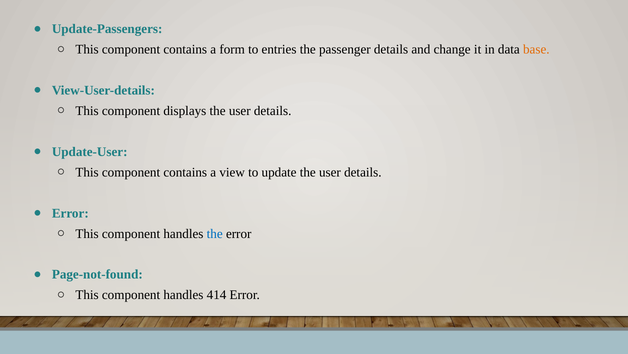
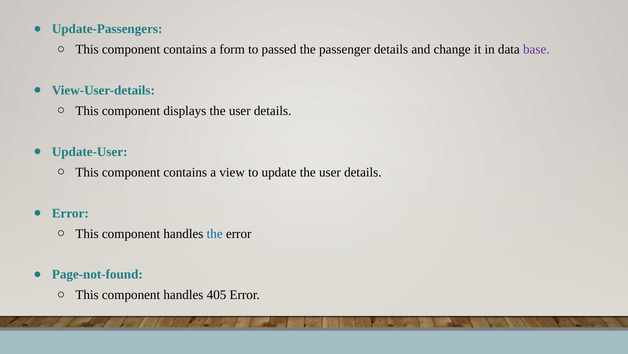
entries: entries -> passed (279, 49)
base colour: orange -> purple (536, 49)
414: 414 -> 405 (217, 294)
